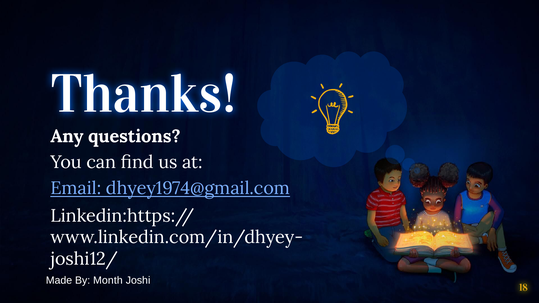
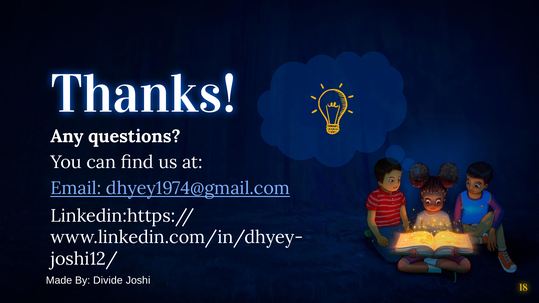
Month: Month -> Divide (108, 281)
